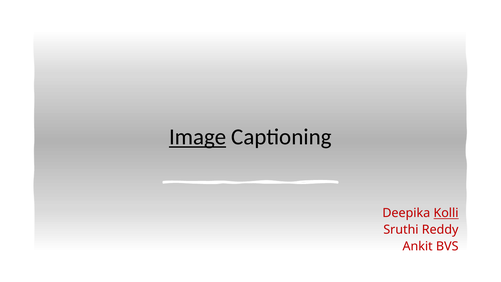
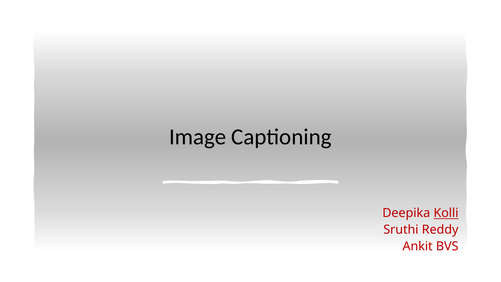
Image underline: present -> none (198, 137)
